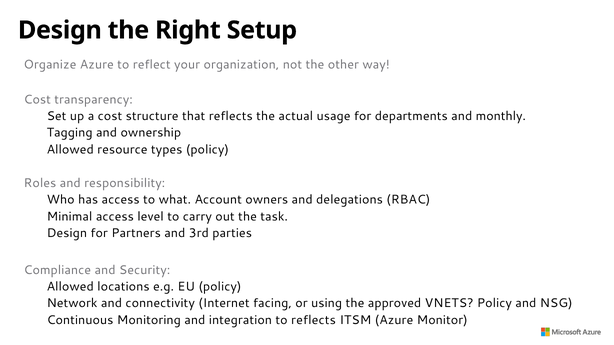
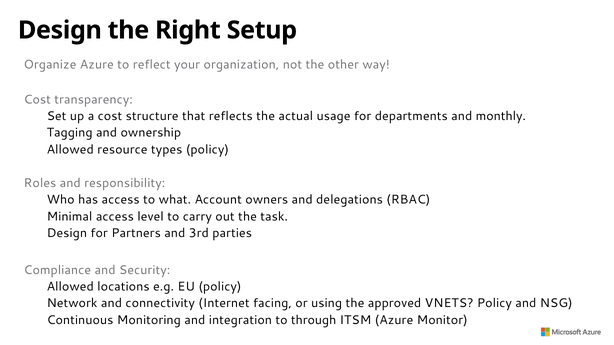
to reflects: reflects -> through (314, 320)
